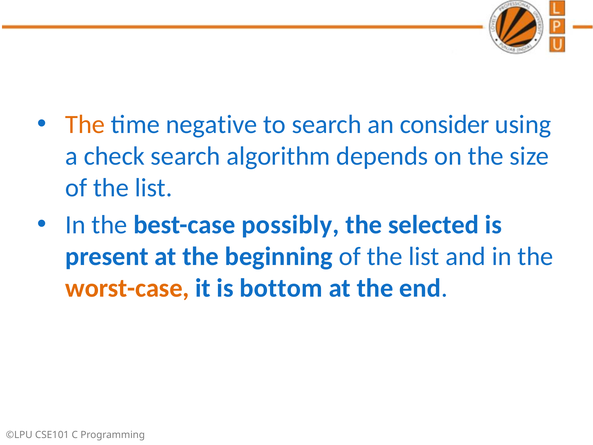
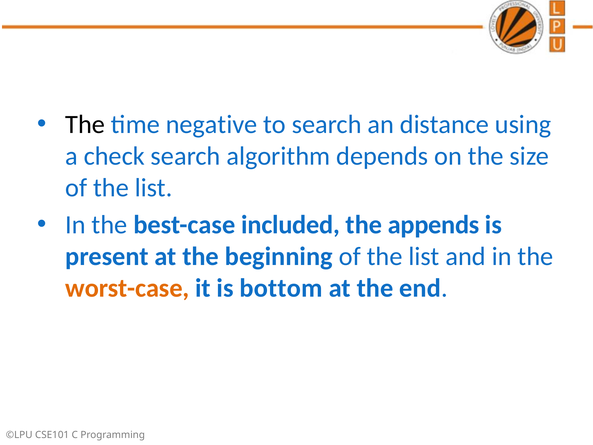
The colour: orange -> black (85, 124)
consider: consider -> distance (444, 124)
possibly: possibly -> included (291, 225)
selected: selected -> appends (434, 225)
